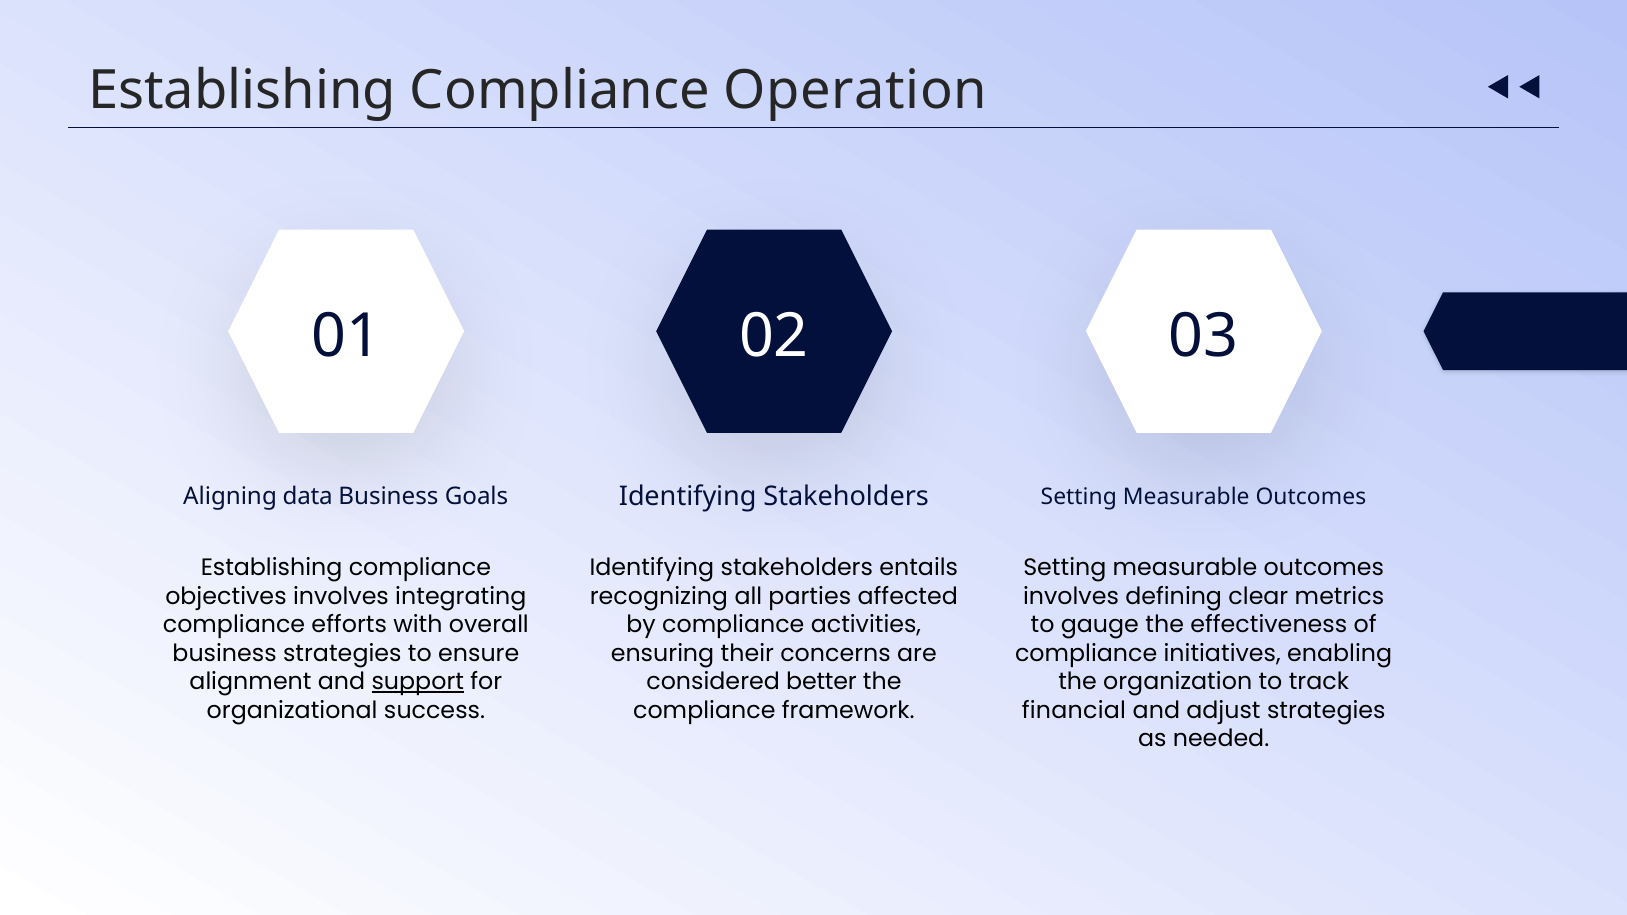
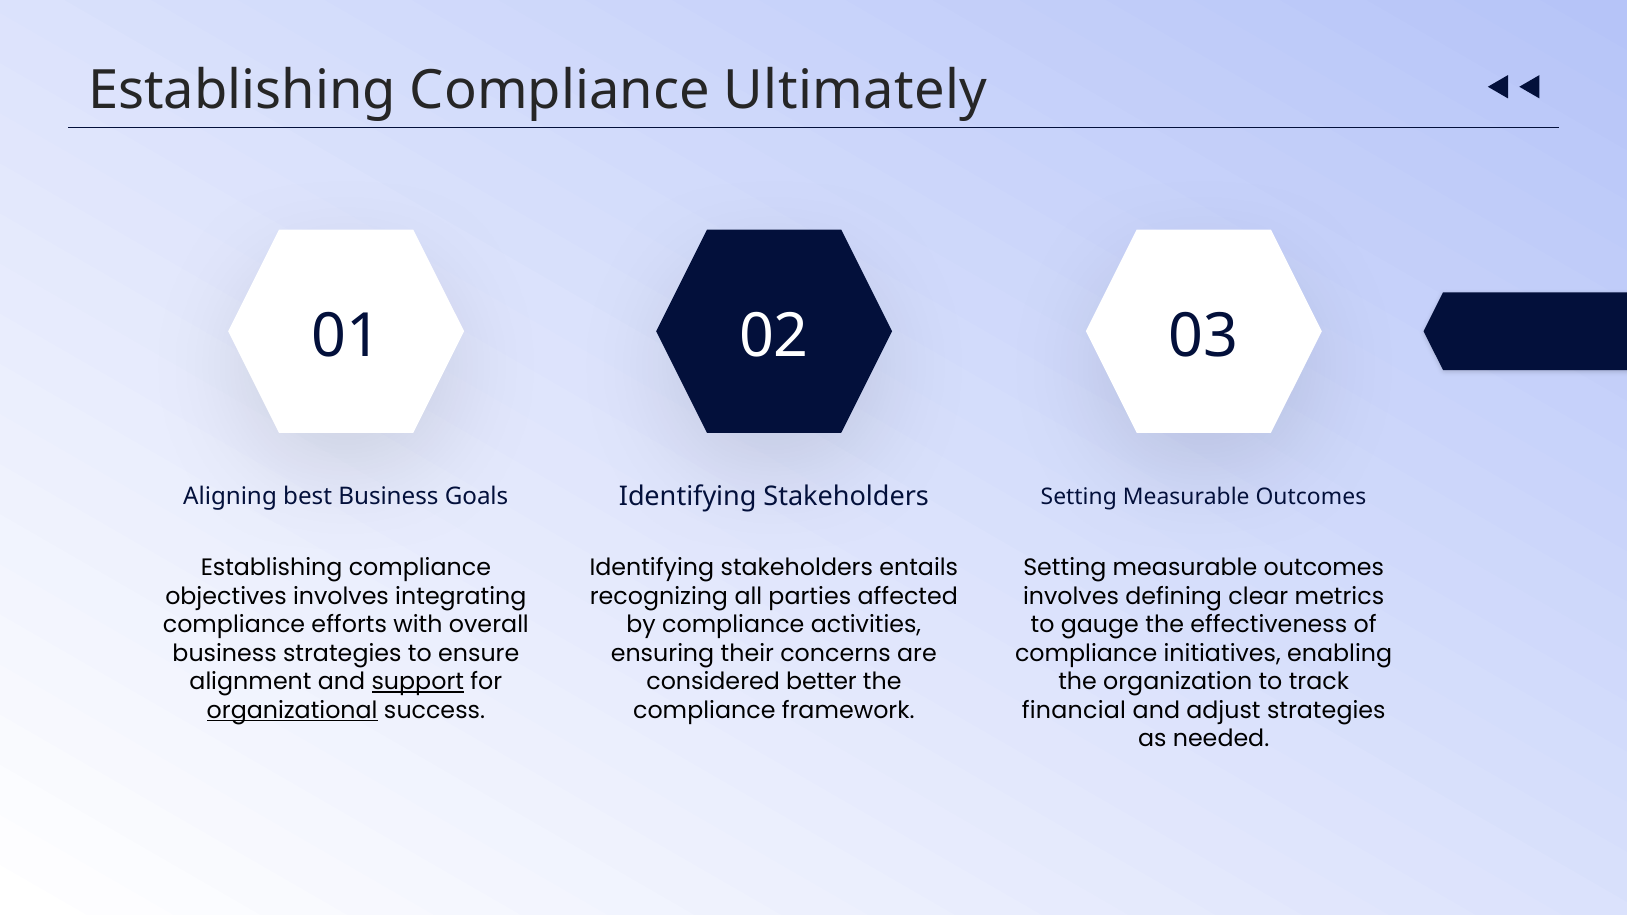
Operation: Operation -> Ultimately (856, 90)
data: data -> best (308, 497)
organizational underline: none -> present (292, 711)
